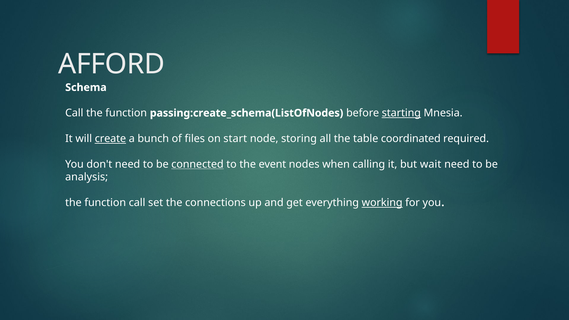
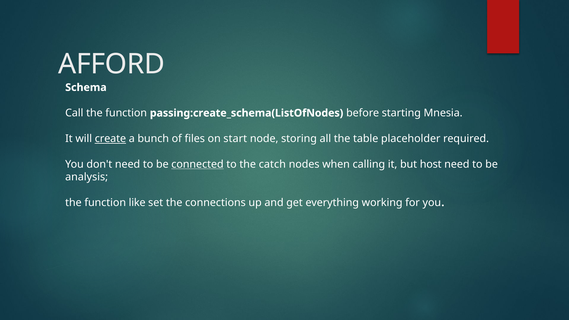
starting underline: present -> none (401, 113)
coordinated: coordinated -> placeholder (411, 139)
event: event -> catch (272, 164)
wait: wait -> host (431, 164)
function call: call -> like (137, 203)
working underline: present -> none (382, 203)
